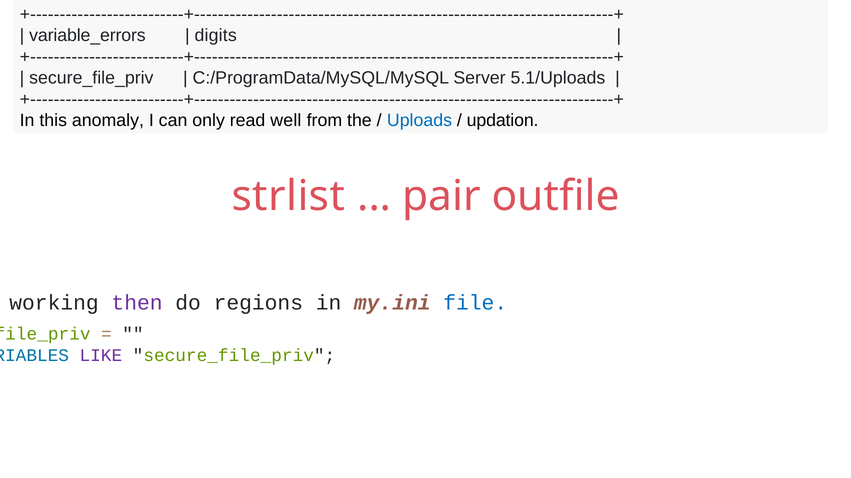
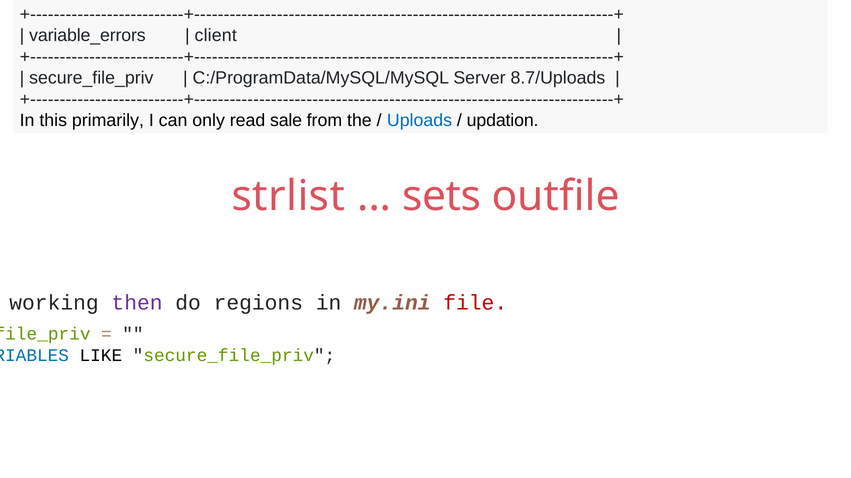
digits: digits -> client (216, 35)
5.1/Uploads: 5.1/Uploads -> 8.7/Uploads (558, 78)
anomaly: anomaly -> primarily (108, 121)
well: well -> sale (286, 121)
pair: pair -> sets (442, 197)
file colour: blue -> red (475, 303)
LIKE colour: purple -> black (101, 356)
